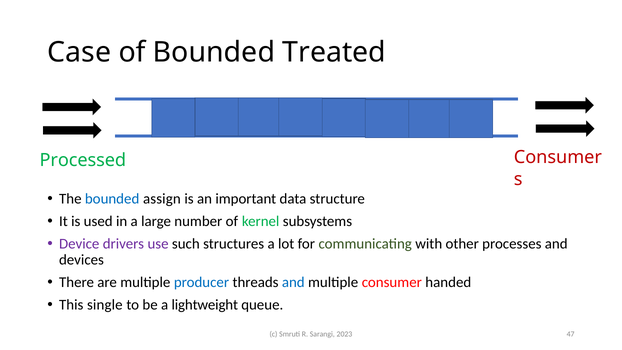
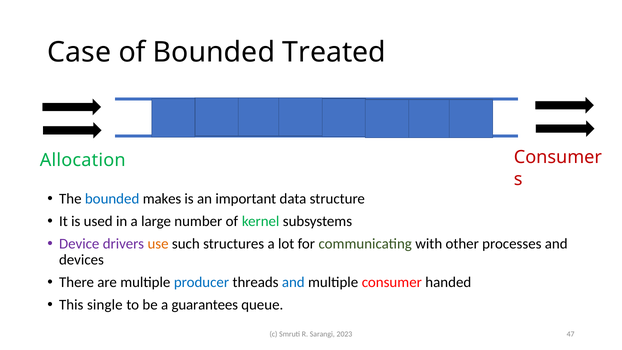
Processed: Processed -> Allocation (83, 160)
assign: assign -> makes (162, 199)
use colour: purple -> orange (158, 244)
lightweight: lightweight -> guarantees (205, 305)
